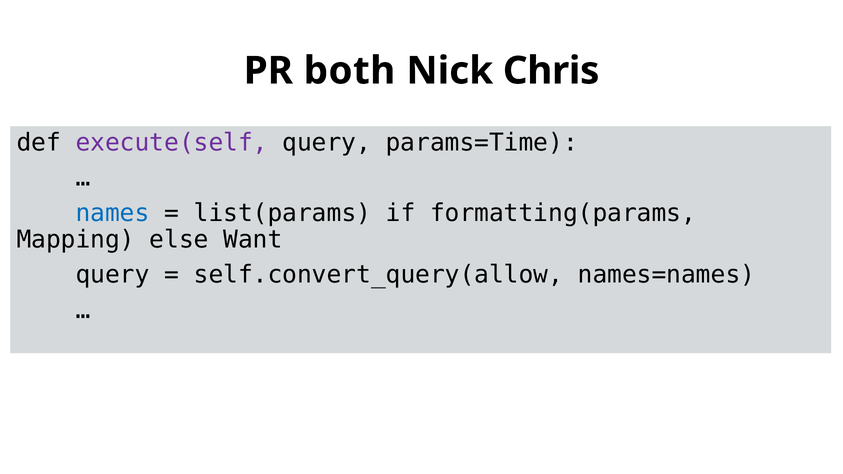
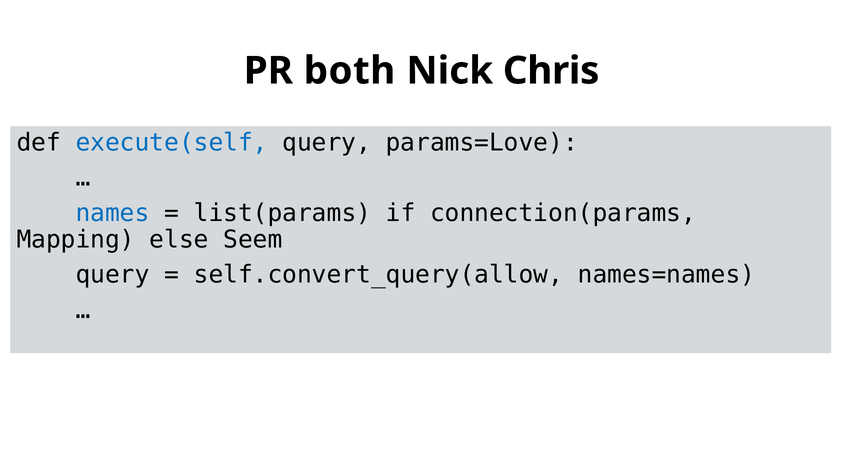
execute(self colour: purple -> blue (172, 142)
params=Time: params=Time -> params=Love (482, 142)
formatting(params: formatting(params -> connection(params (563, 213)
Want: Want -> Seem (253, 240)
